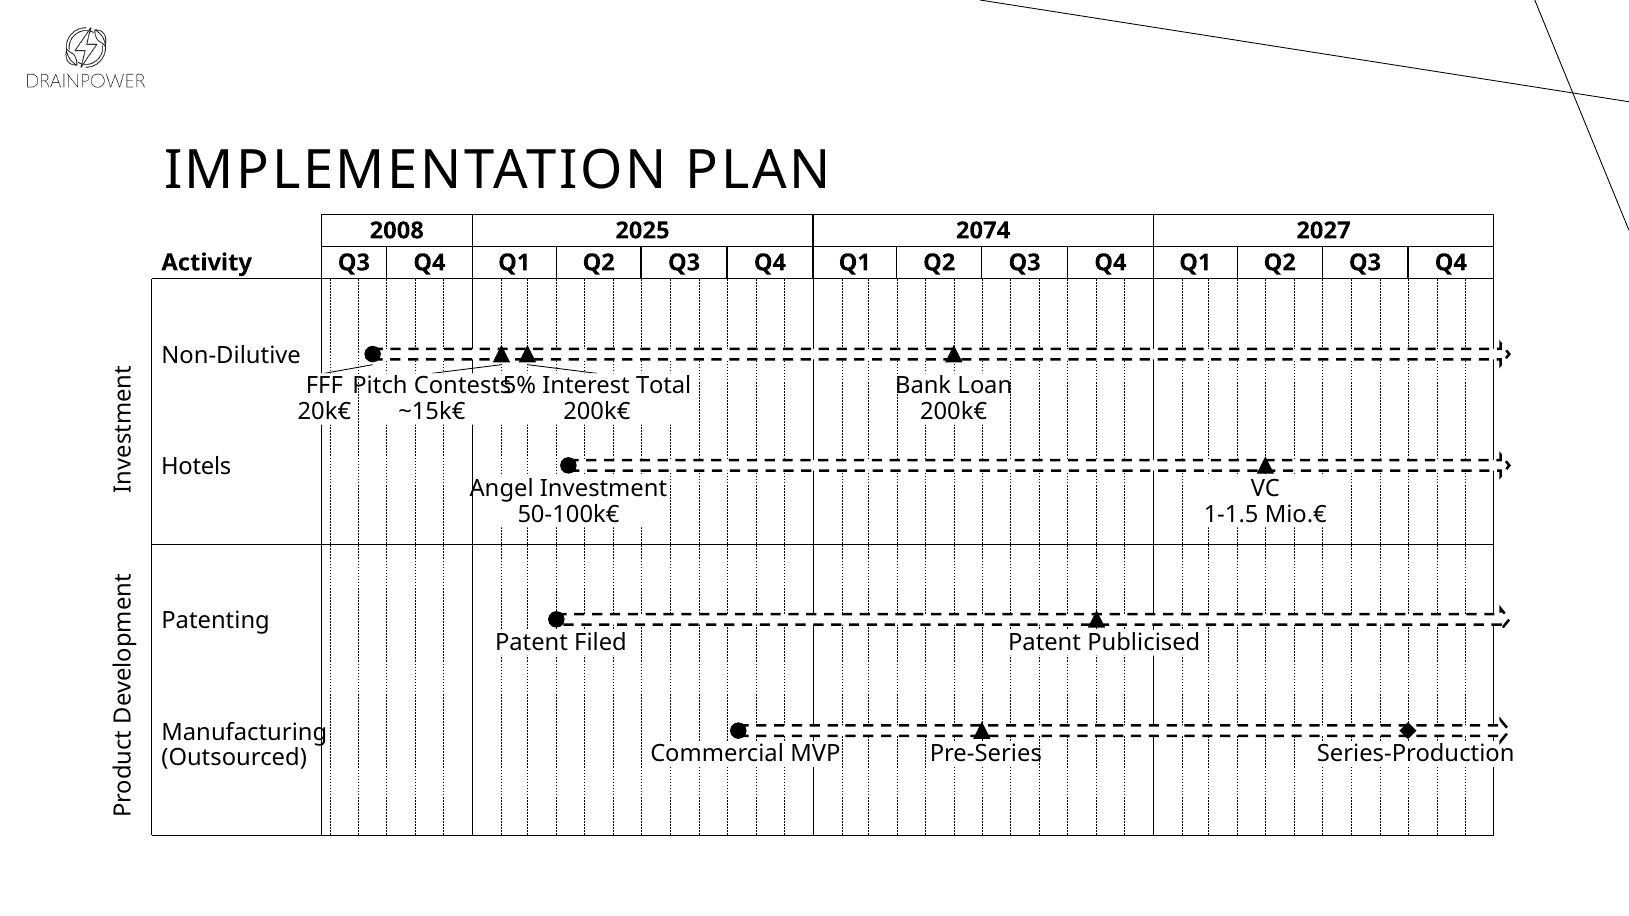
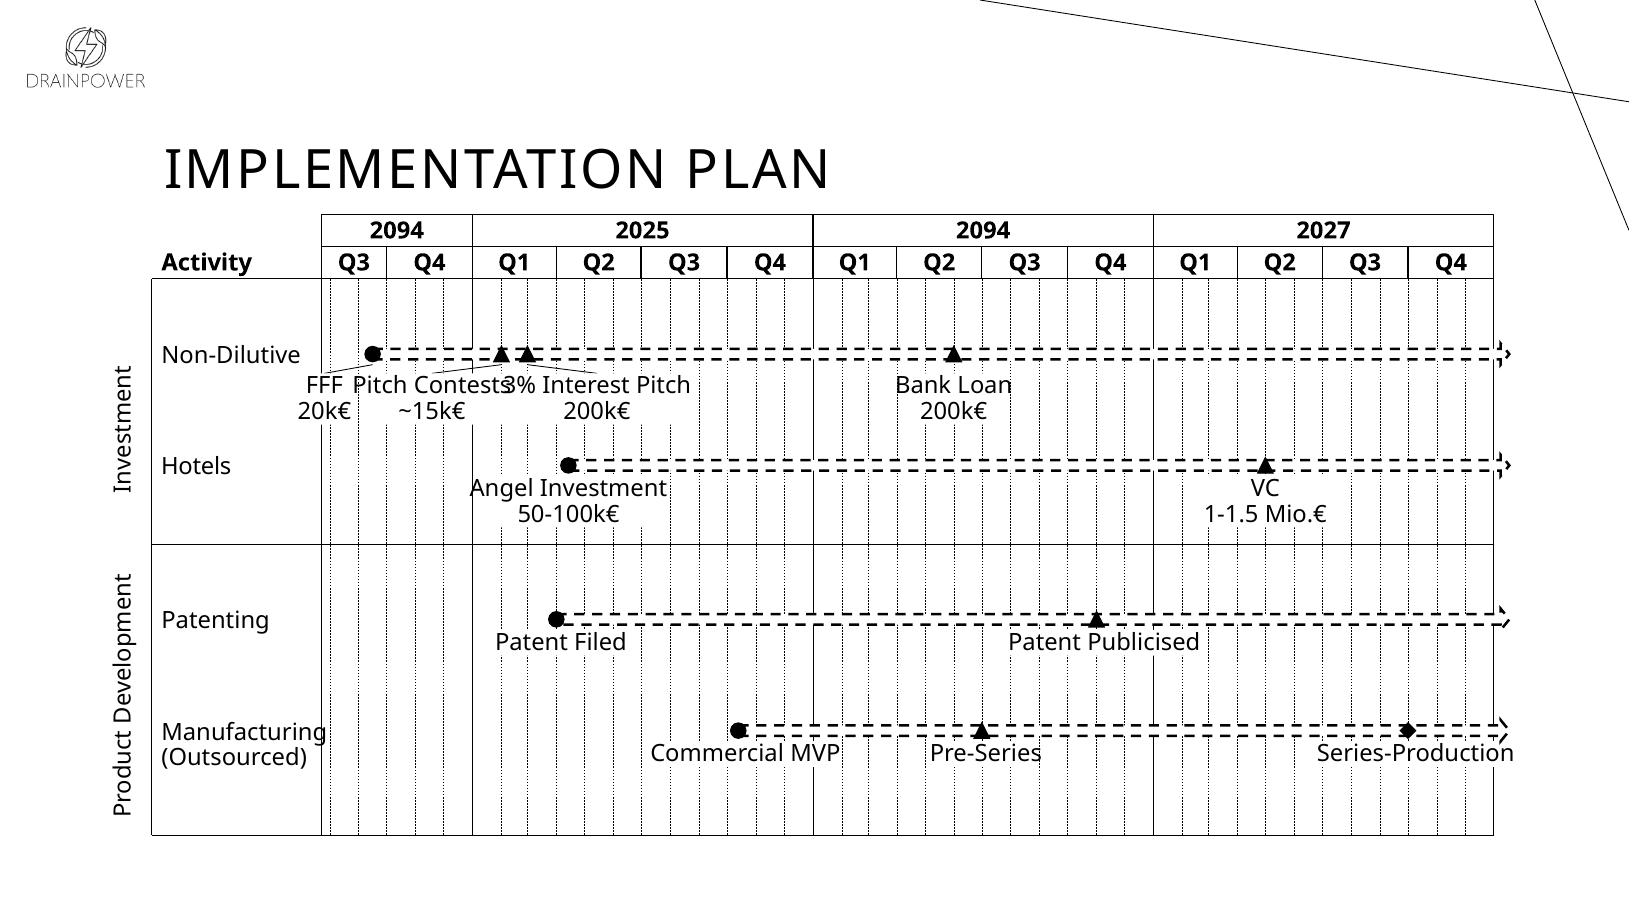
2008: 2008 -> 2094 (397, 231)
2025 2074: 2074 -> 2094 (983, 231)
5%: 5% -> 3% (519, 386)
Interest Total: Total -> Pitch (664, 386)
